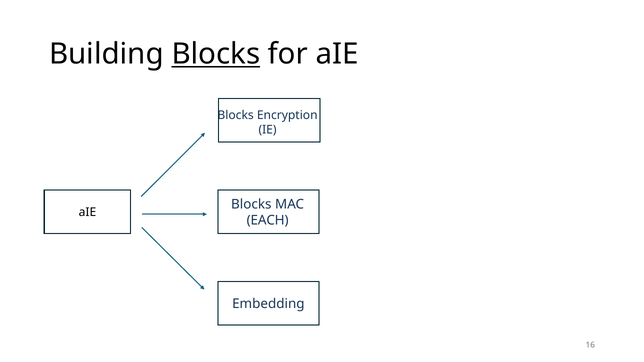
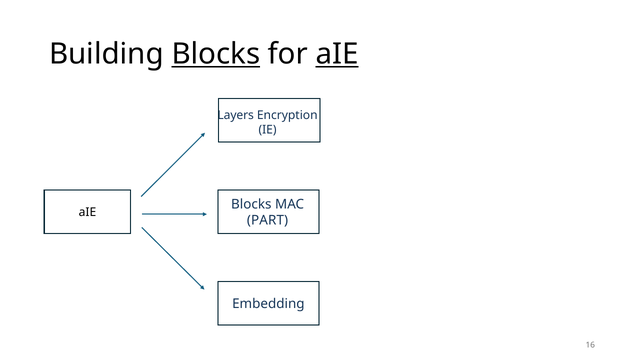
aIE underline: none -> present (337, 54)
Blocks: Blocks -> Layers (236, 116)
EACH: EACH -> PART (268, 221)
